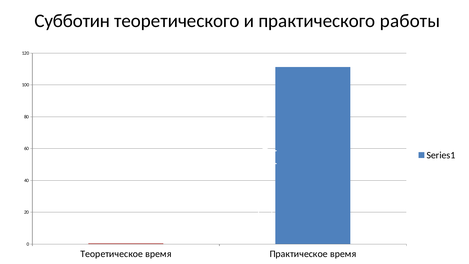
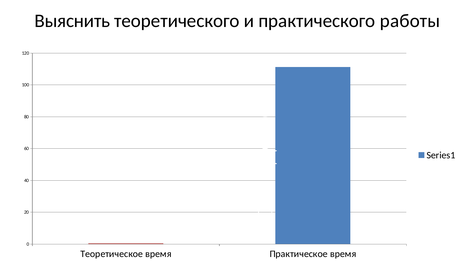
Субботин: Субботин -> Выяснить (72, 21)
